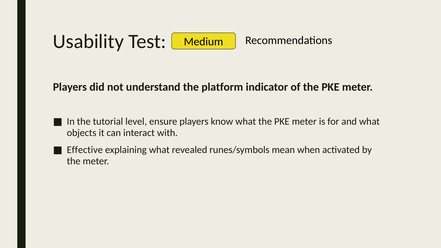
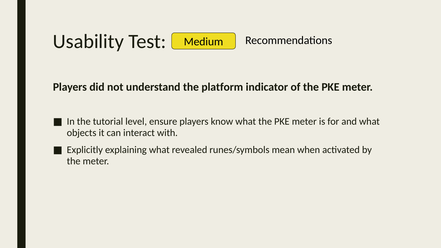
Effective: Effective -> Explicitly (85, 150)
